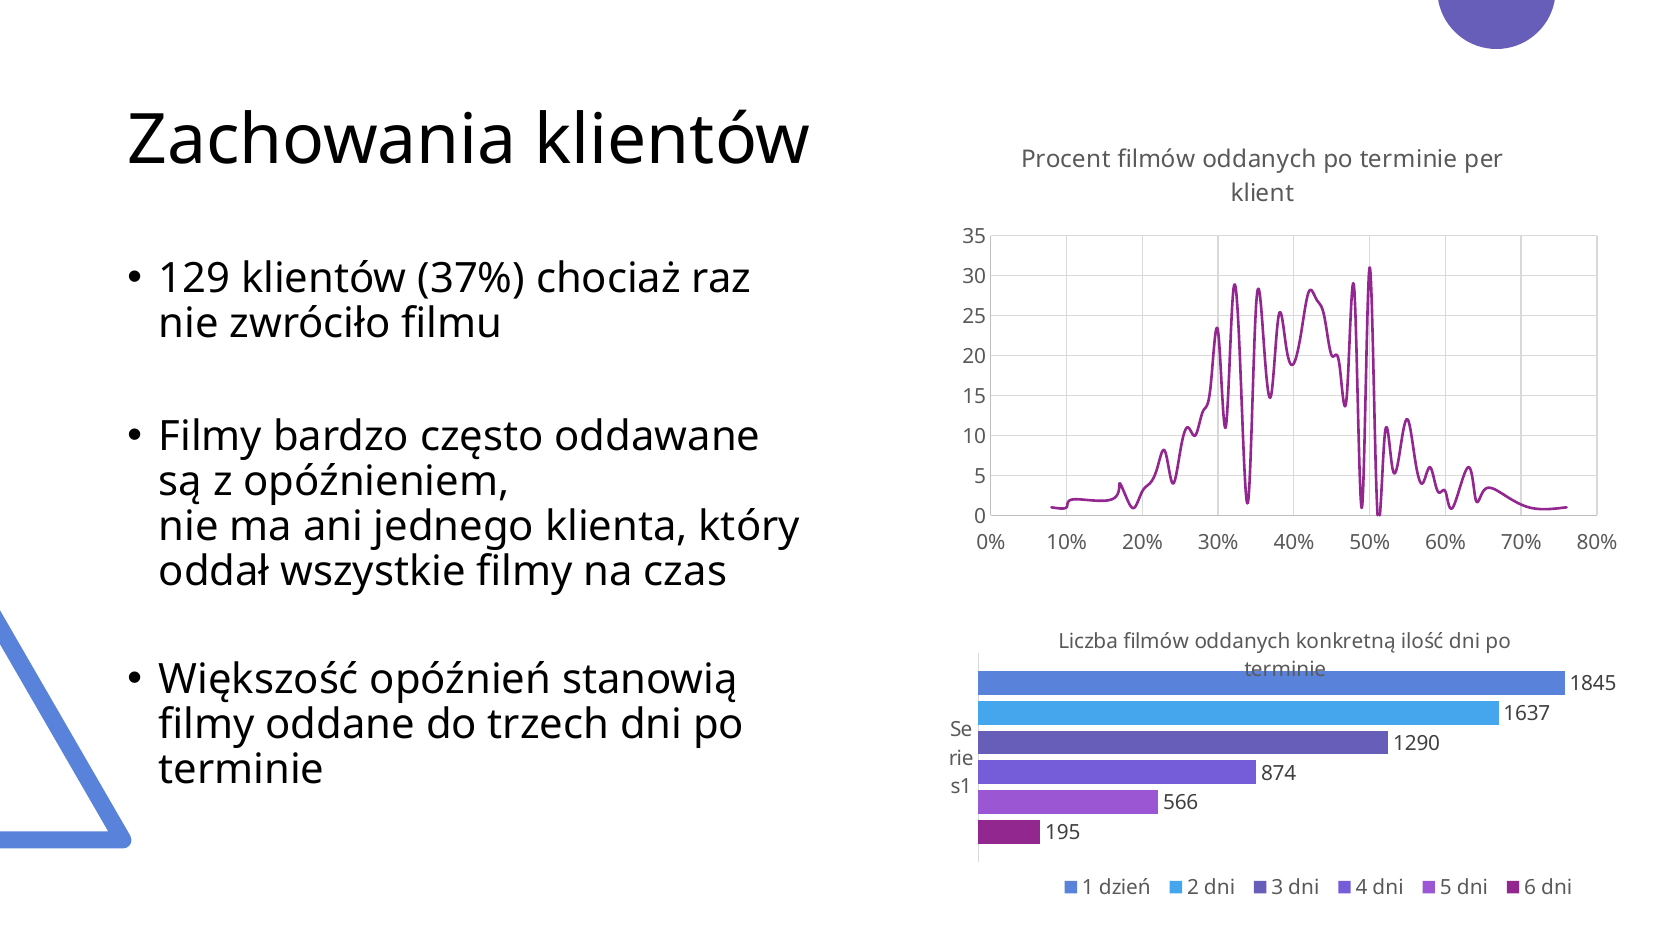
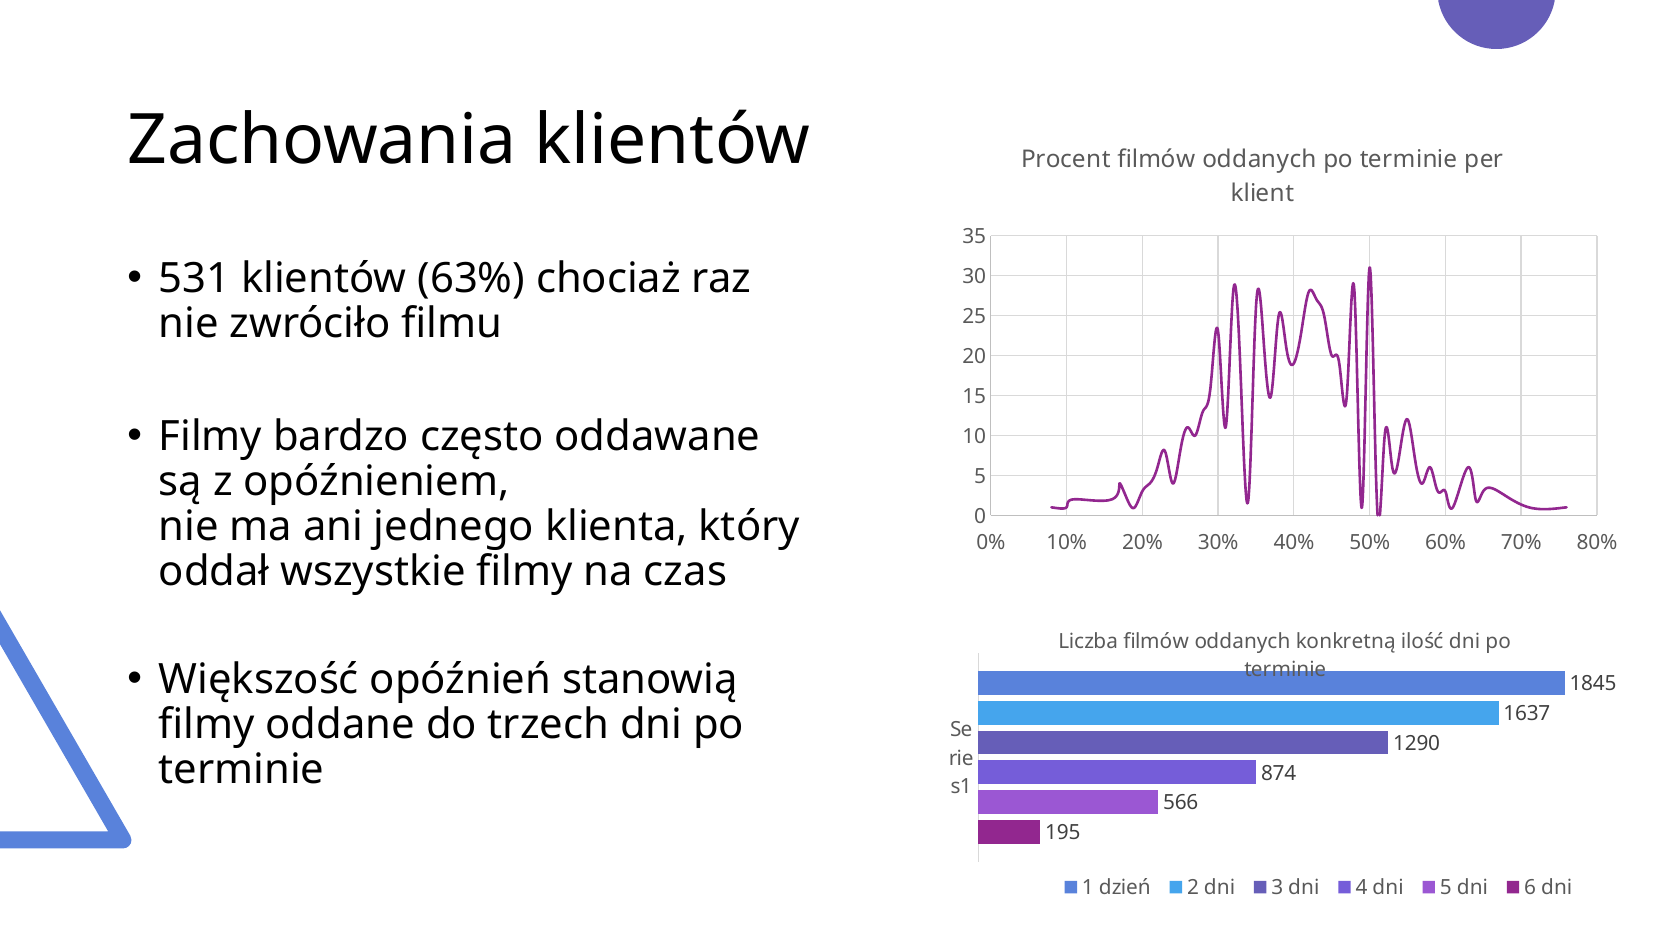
129: 129 -> 531 (195, 279)
37%: 37% -> 63% (471, 279)
